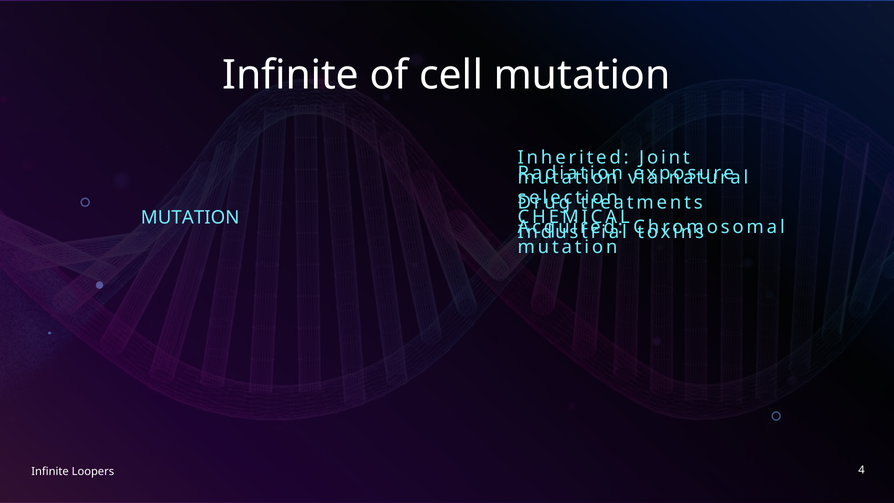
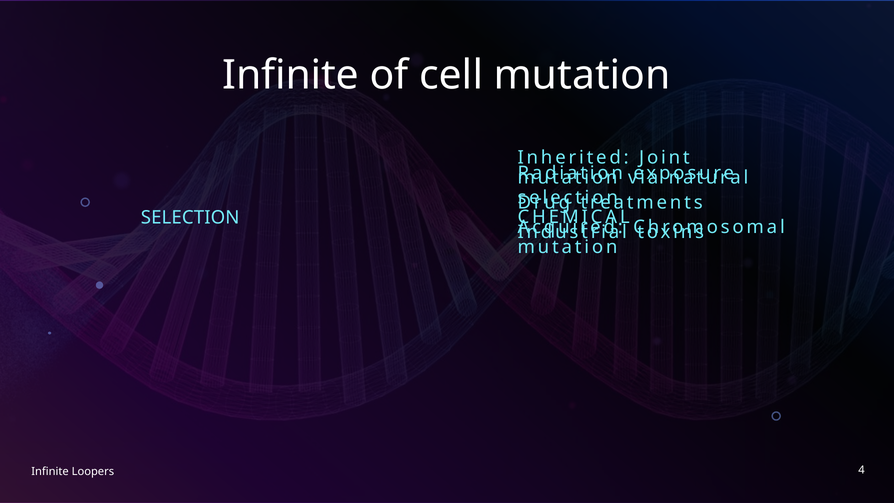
MUTATION: MUTATION -> SELECTION (190, 218)
